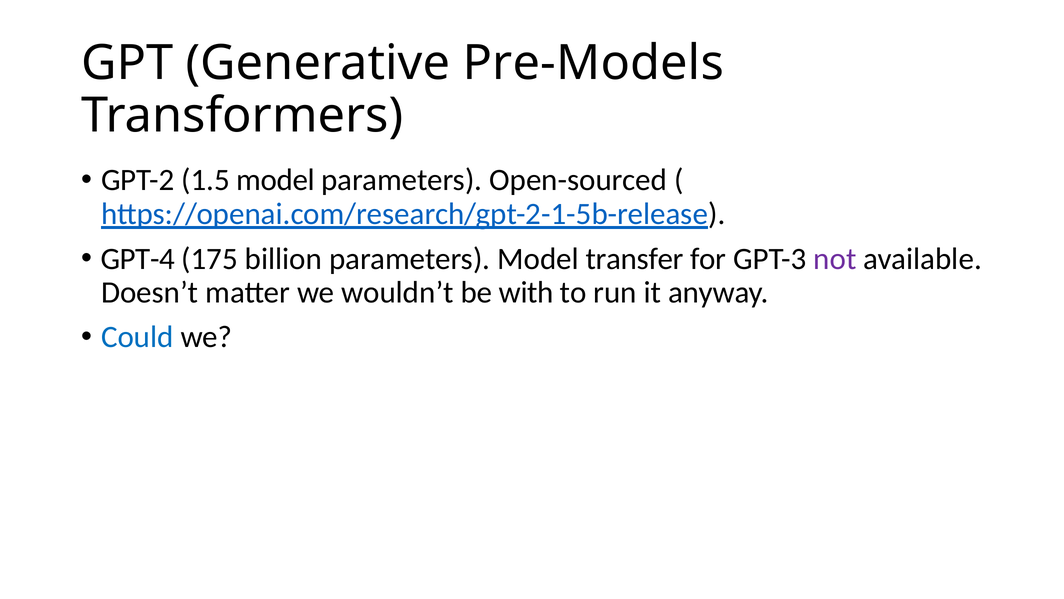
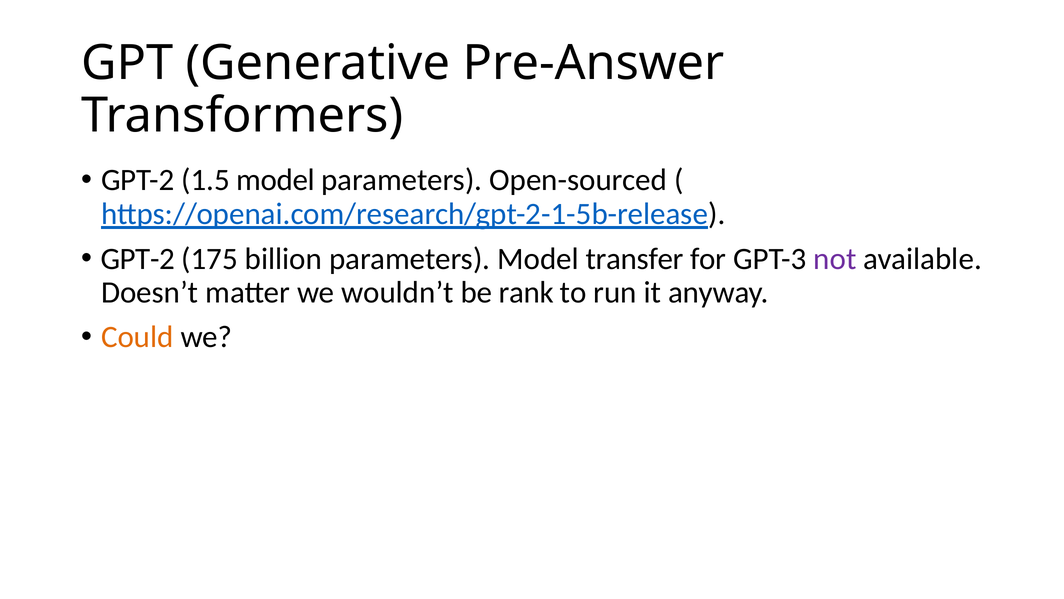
Pre-Models: Pre-Models -> Pre-Answer (594, 63)
GPT-4: GPT-4 -> GPT-2 (138, 259)
with: with -> rank (526, 292)
Could colour: blue -> orange (137, 337)
